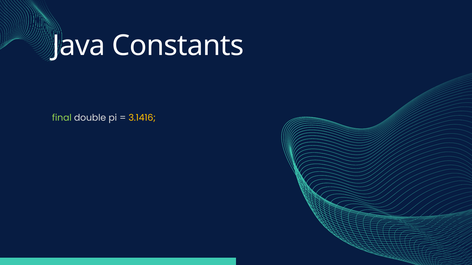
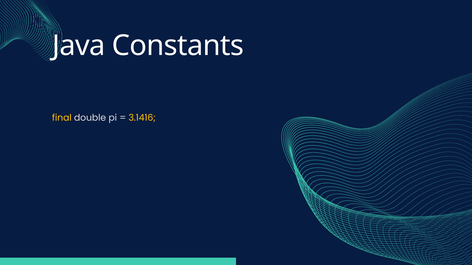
final colour: light green -> yellow (62, 118)
